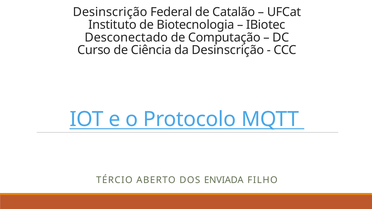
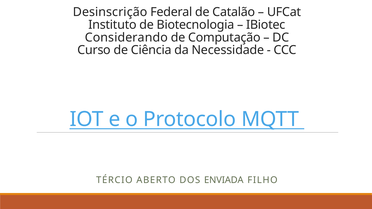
Desconectado: Desconectado -> Considerando (126, 37)
da Desinscrição: Desinscrição -> Necessidade (228, 50)
